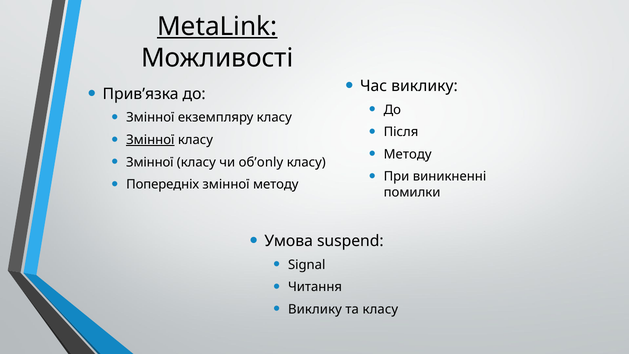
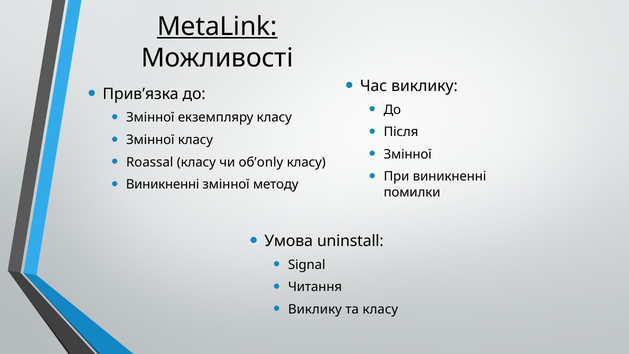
Змінної underline: present -> none (150, 140)
Методу: Методу -> Змінної (408, 154)
Змінної: Змінної -> Roassal (150, 162)
Попередніх: Попередніх -> Виникненні (163, 184)
suspend: suspend -> uninstall (350, 241)
